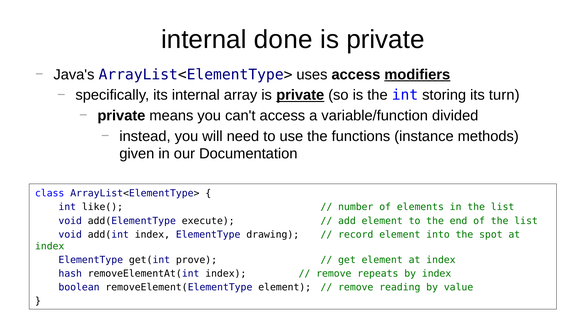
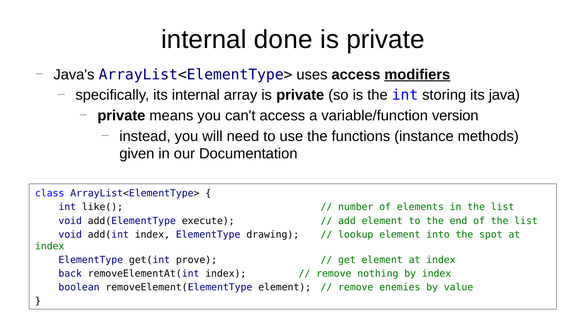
private underline: present -> none (300, 95)
turn: turn -> java (504, 95)
divided: divided -> version (455, 116)
record: record -> lookup (356, 234)
hash: hash -> back (70, 273)
repeats: repeats -> nothing (378, 273)
reading: reading -> enemies (400, 287)
